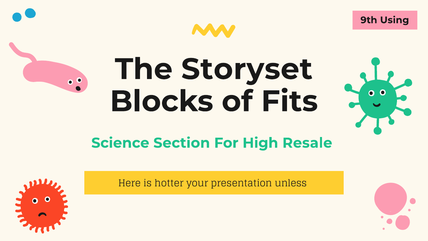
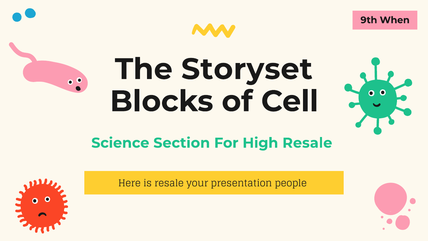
Using: Using -> When (395, 20)
Fits: Fits -> Cell (290, 101)
is hotter: hotter -> resale (169, 183)
unless: unless -> people (291, 183)
